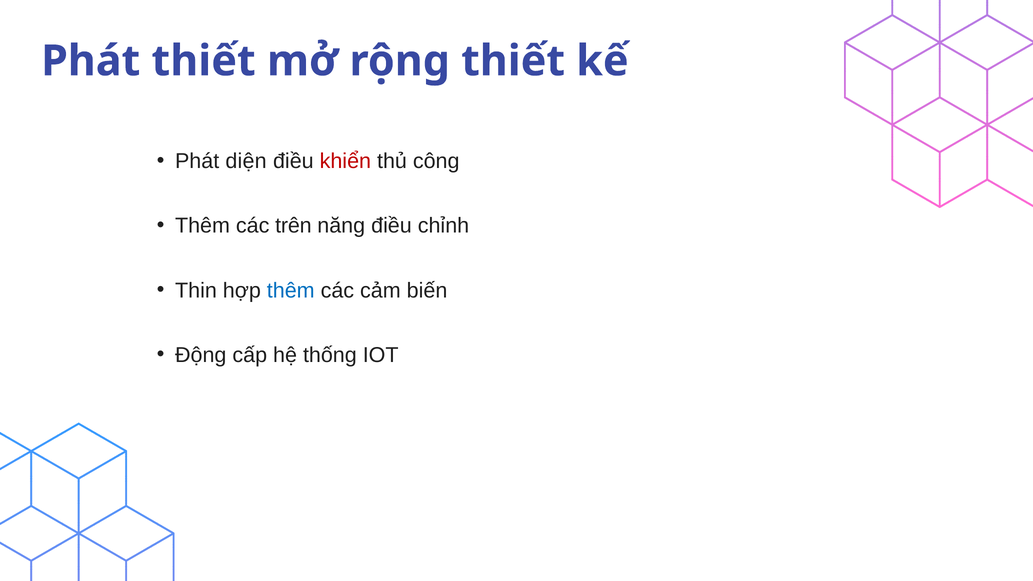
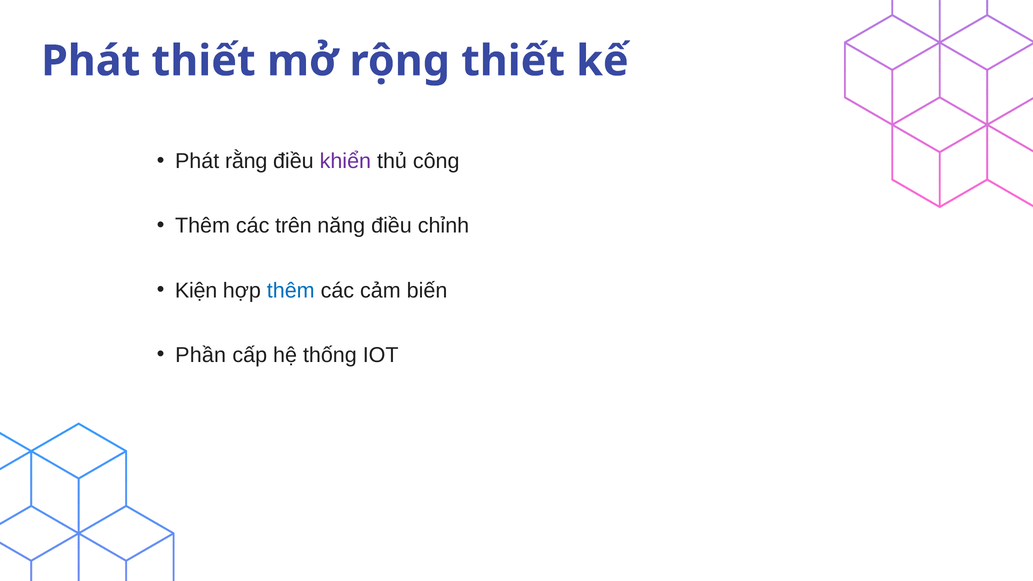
diện: diện -> rằng (246, 161)
khiển colour: red -> purple (345, 161)
Thin: Thin -> Kiện (196, 290)
Động: Động -> Phần (201, 355)
